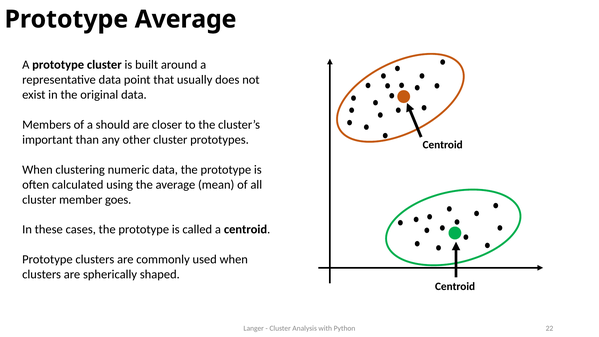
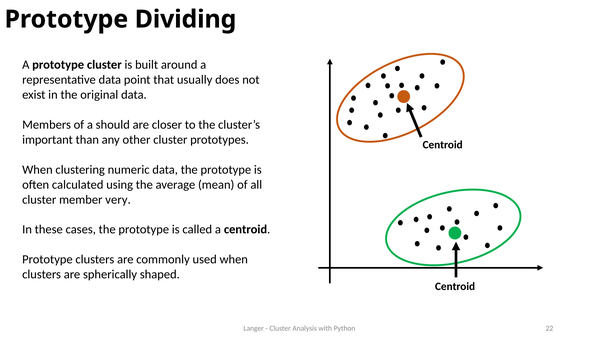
Prototype Average: Average -> Dividing (186, 19)
goes: goes -> very (118, 200)
